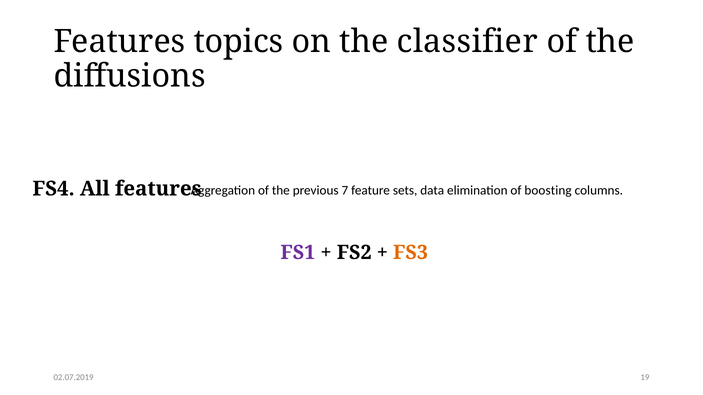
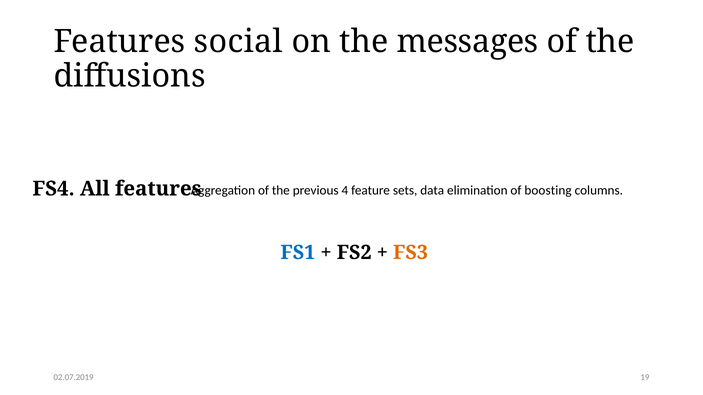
topics: topics -> social (238, 42)
classifier: classifier -> messages (468, 42)
7: 7 -> 4 (345, 191)
FS1 colour: purple -> blue (298, 253)
